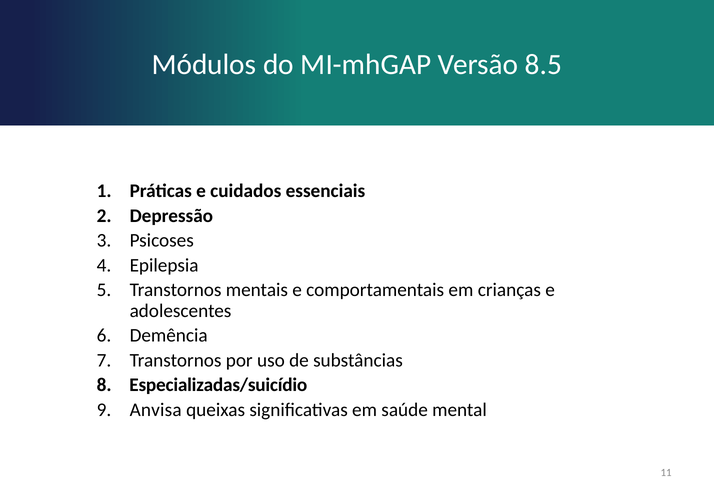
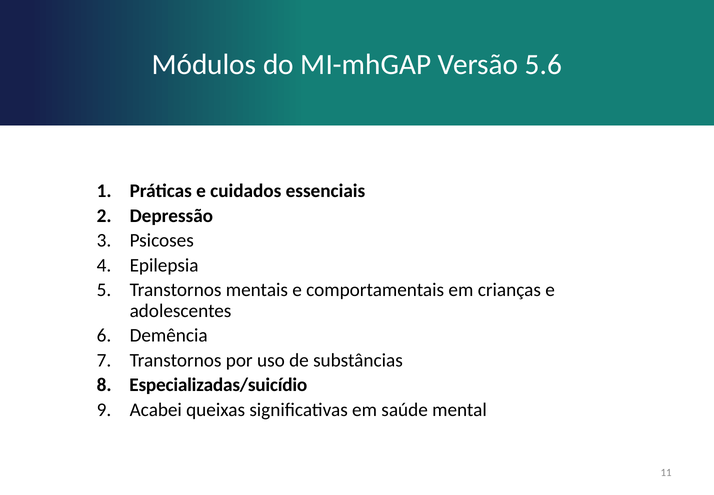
8.5: 8.5 -> 5.6 (543, 65)
Anvisa: Anvisa -> Acabei (156, 409)
